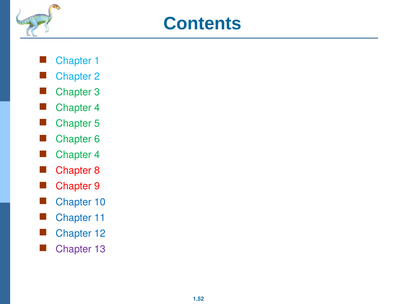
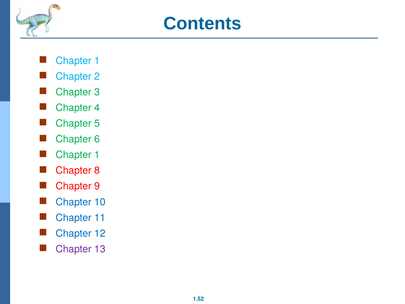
4: 4 -> 1 (97, 155)
